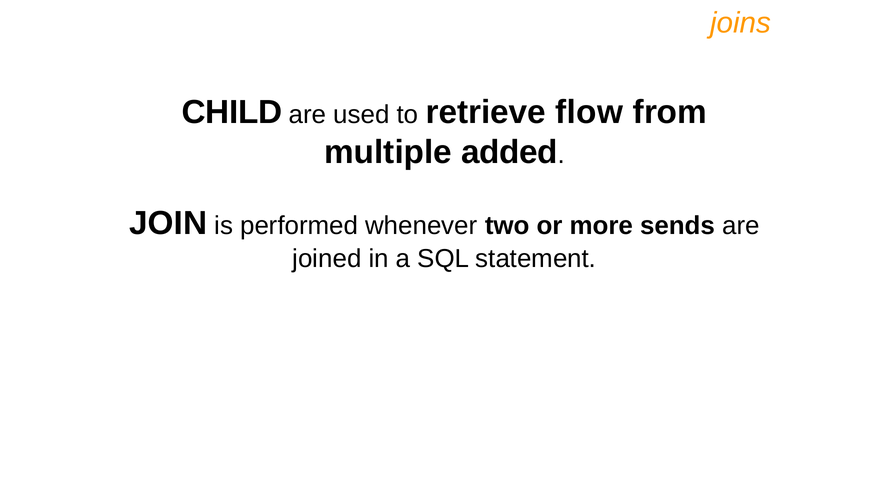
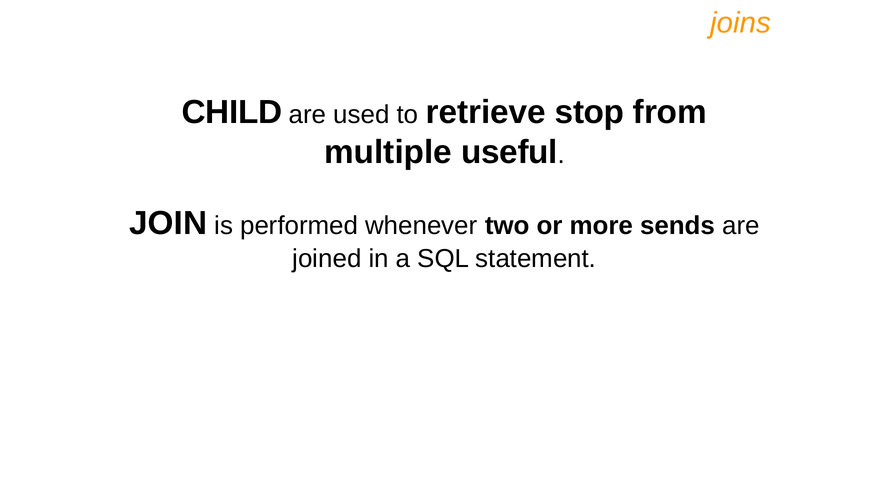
flow: flow -> stop (590, 112)
added: added -> useful (509, 152)
